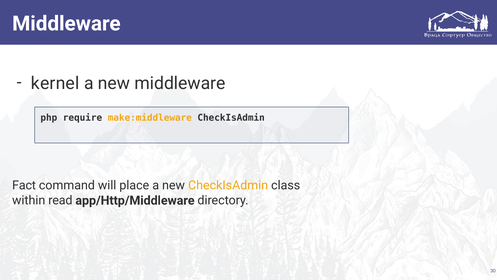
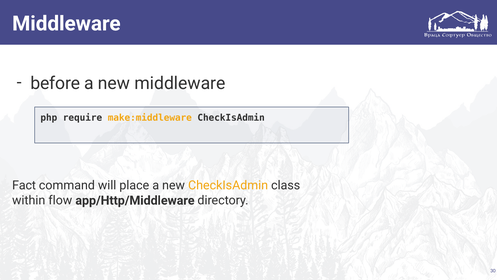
kernel: kernel -> before (55, 83)
read: read -> flow (60, 200)
